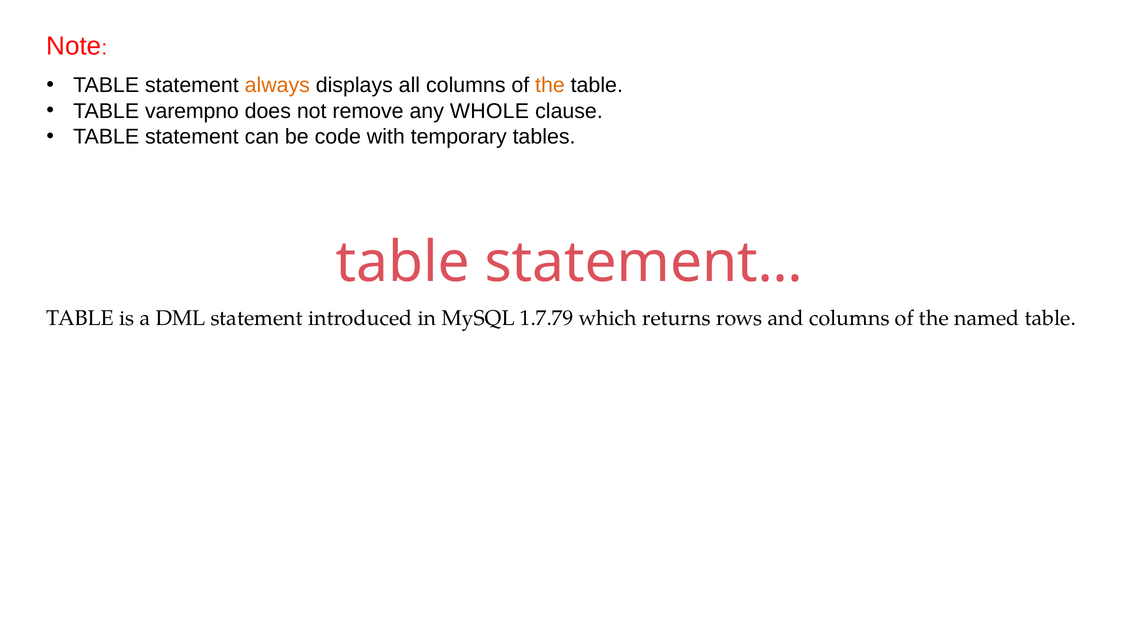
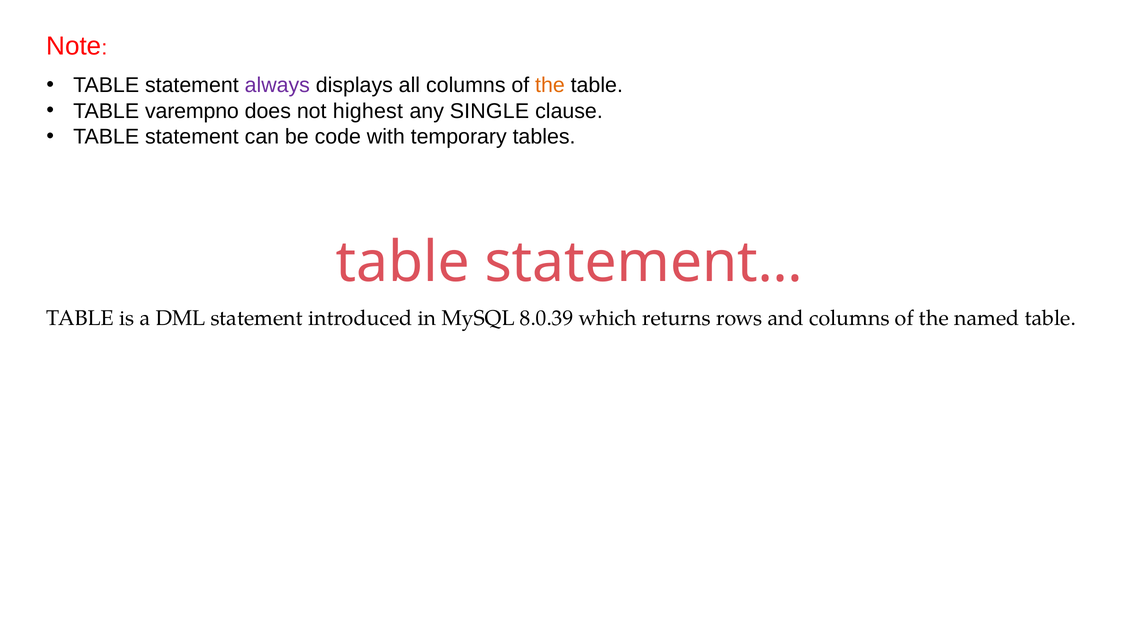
always colour: orange -> purple (277, 86)
remove: remove -> highest (368, 111)
WHOLE: WHOLE -> SINGLE (489, 111)
1.7.79: 1.7.79 -> 8.0.39 (547, 319)
